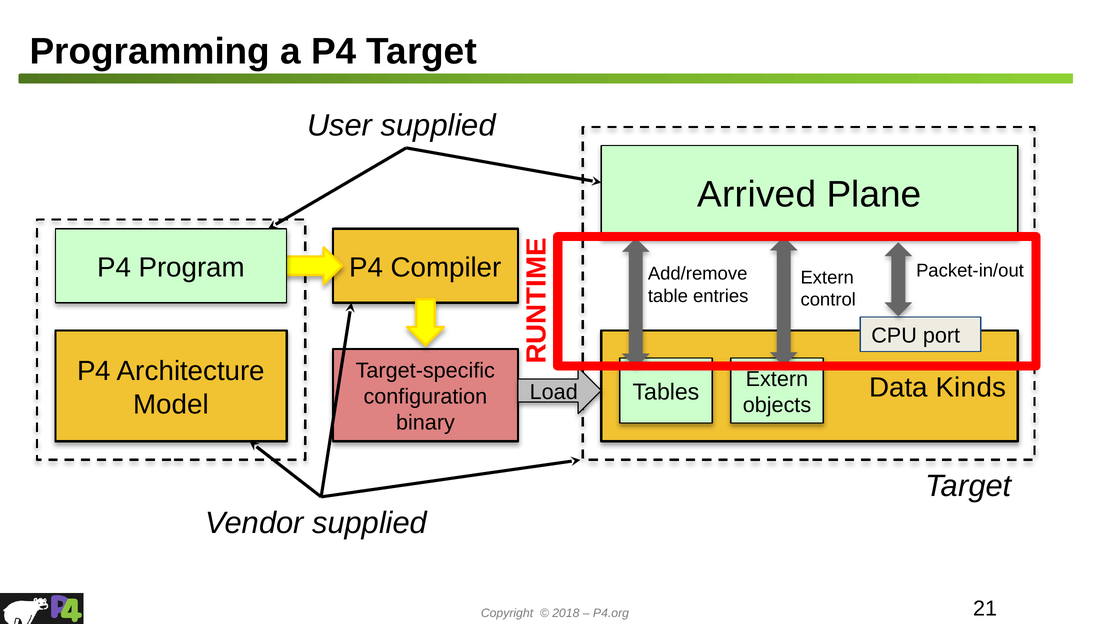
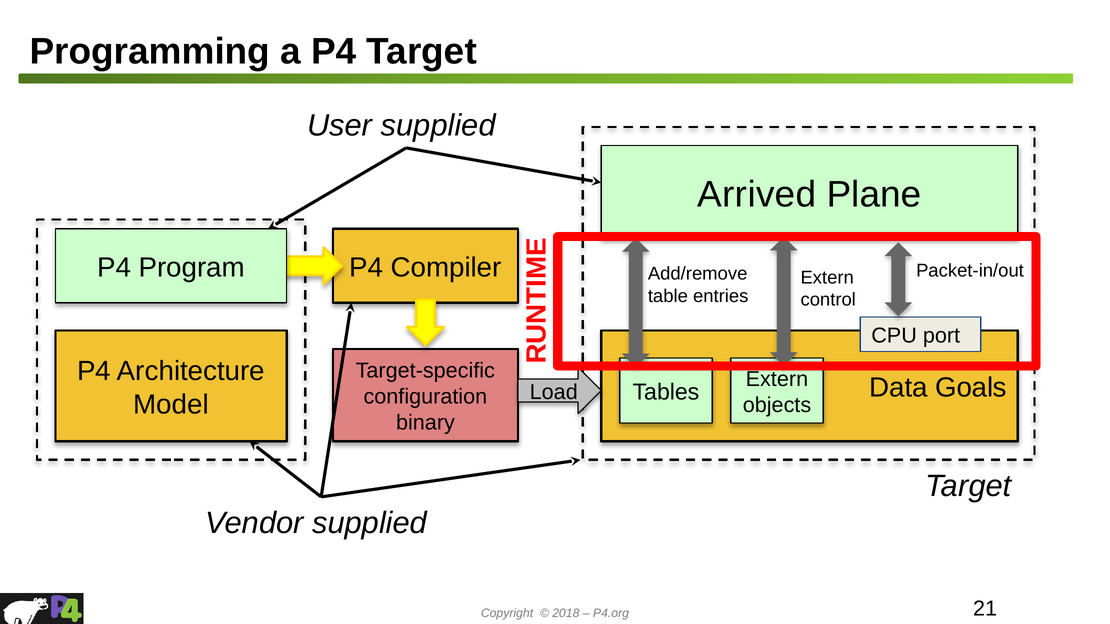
Kinds: Kinds -> Goals (971, 388)
